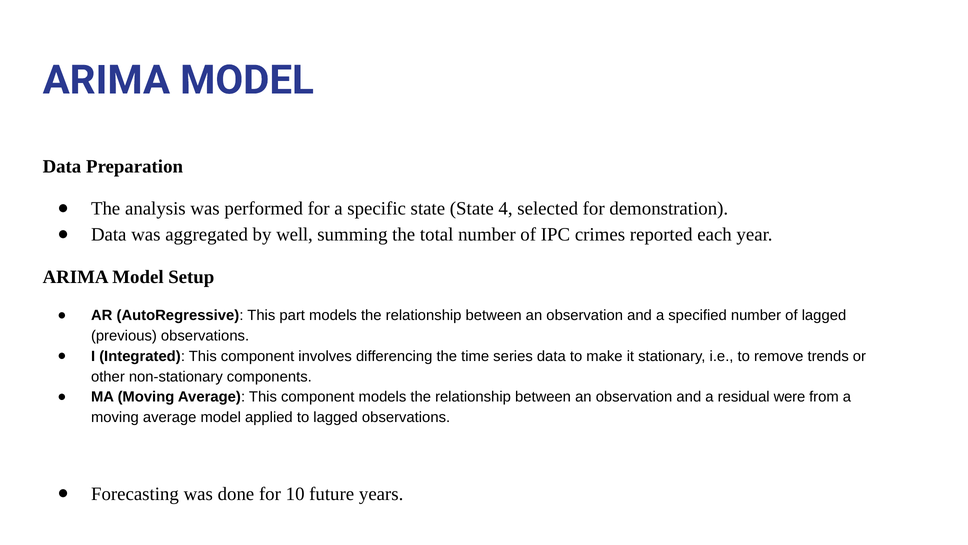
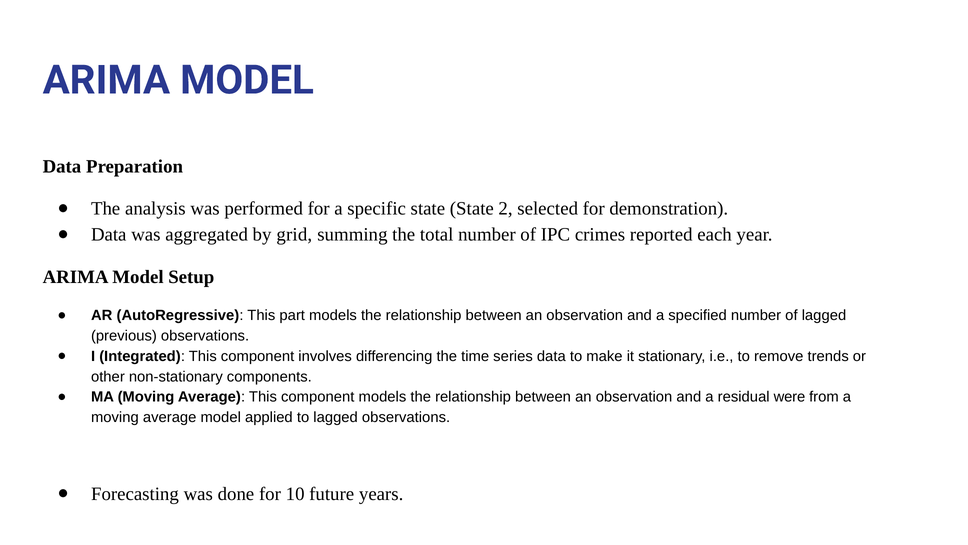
4: 4 -> 2 (506, 209)
well: well -> grid (294, 234)
